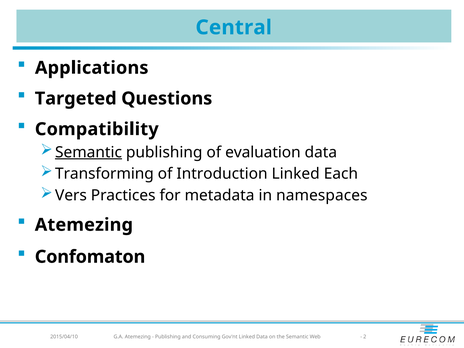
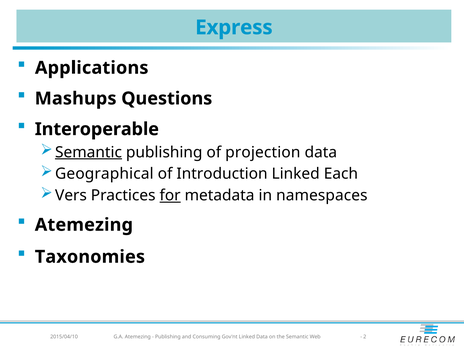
Central: Central -> Express (234, 27)
Targeted: Targeted -> Mashups (76, 99)
Compatibility: Compatibility -> Interoperable (97, 129)
evaluation: evaluation -> projection (263, 152)
Transforming: Transforming -> Geographical (104, 174)
for underline: none -> present (170, 196)
Confomaton: Confomaton -> Taxonomies (90, 257)
